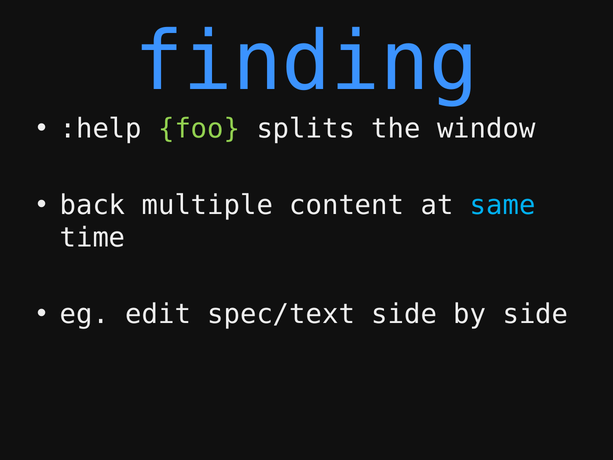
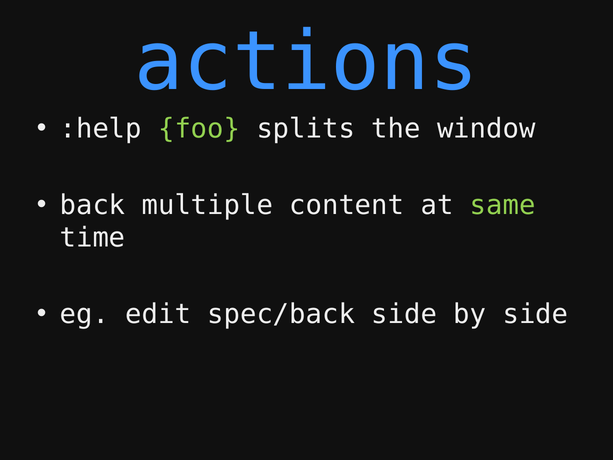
finding: finding -> actions (306, 62)
same colour: light blue -> light green (503, 205)
spec/text: spec/text -> spec/back (281, 314)
